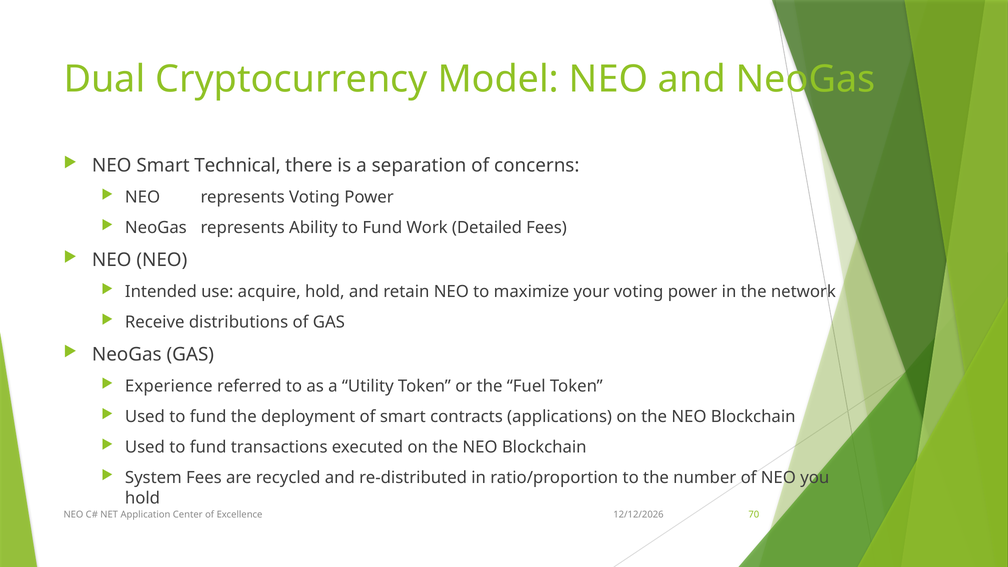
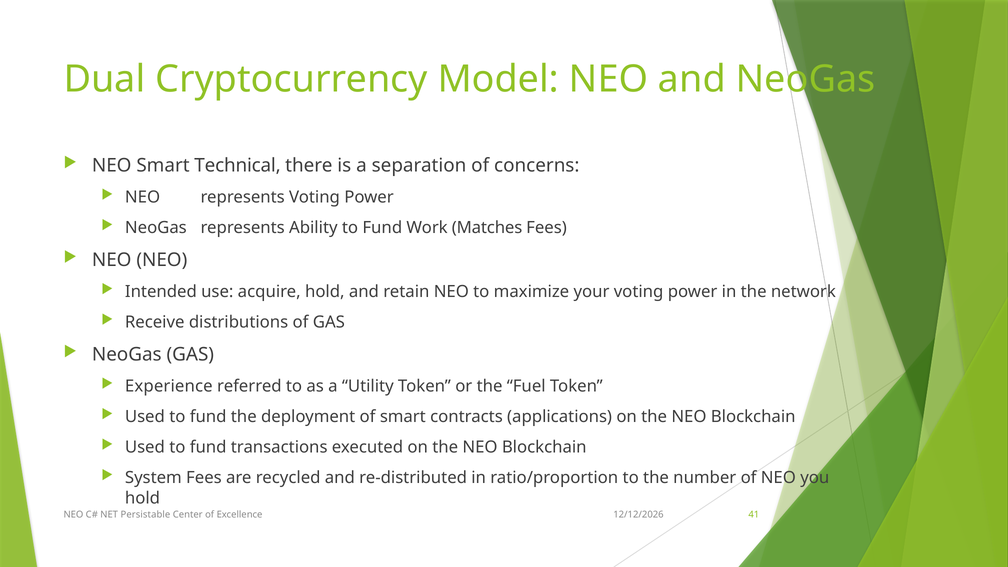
Detailed: Detailed -> Matches (487, 228)
Application: Application -> Persistable (145, 514)
70: 70 -> 41 (754, 514)
